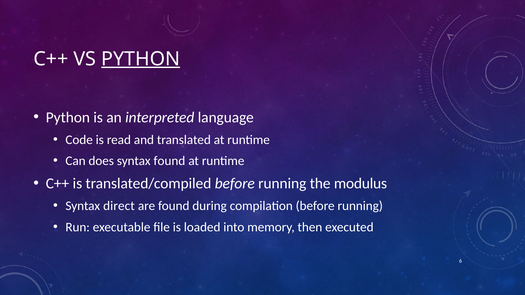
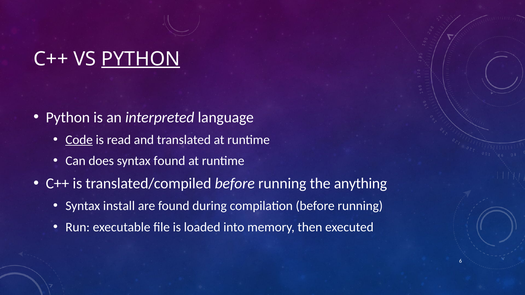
Code underline: none -> present (79, 140)
modulus: modulus -> anything (361, 184)
direct: direct -> install (119, 206)
